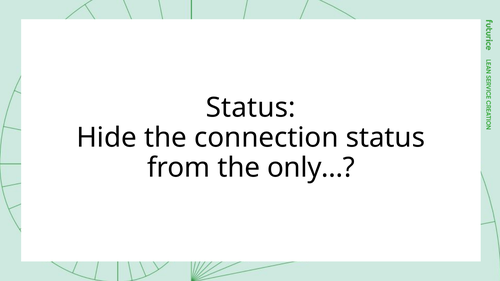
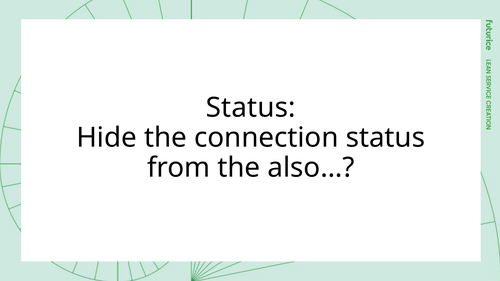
only…: only… -> also… (311, 168)
